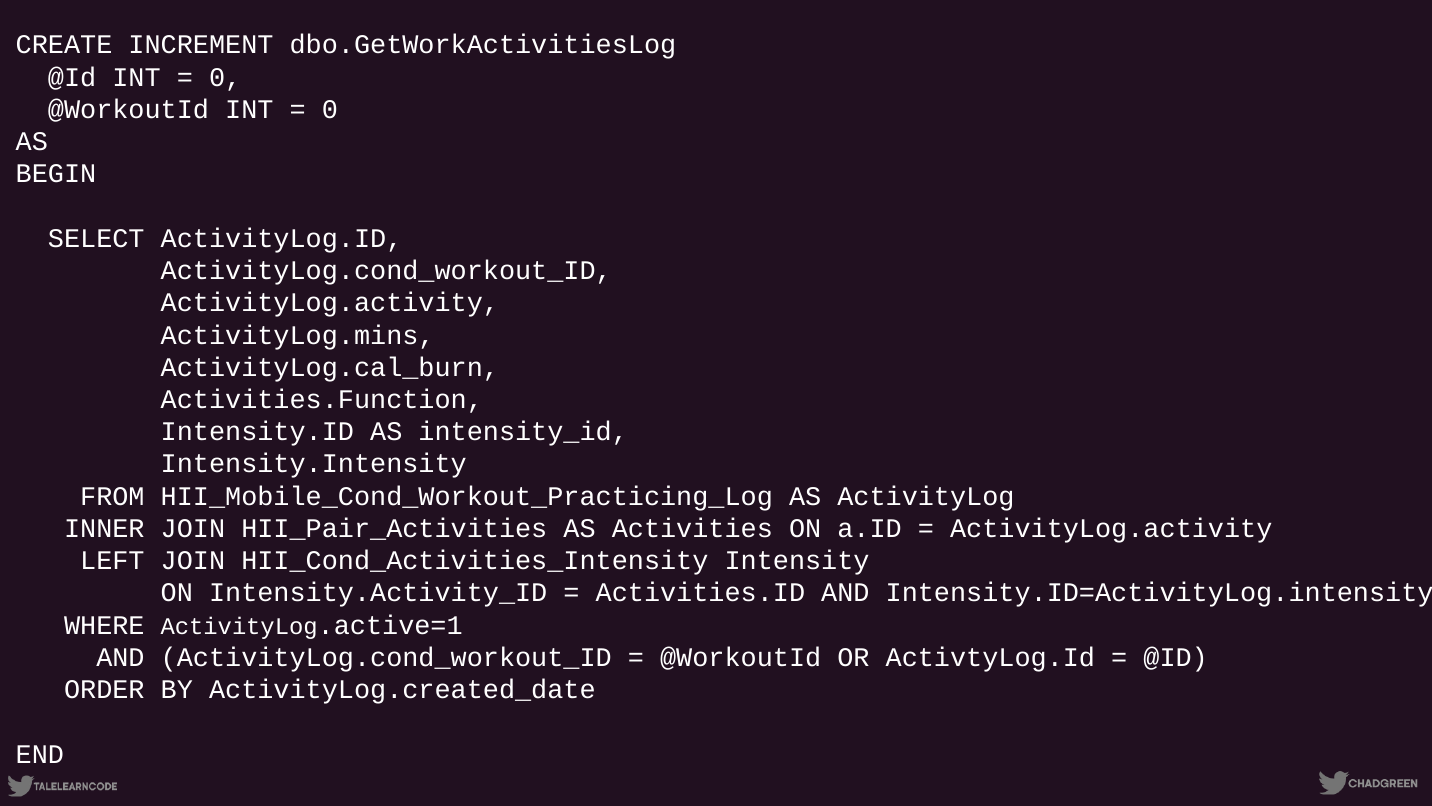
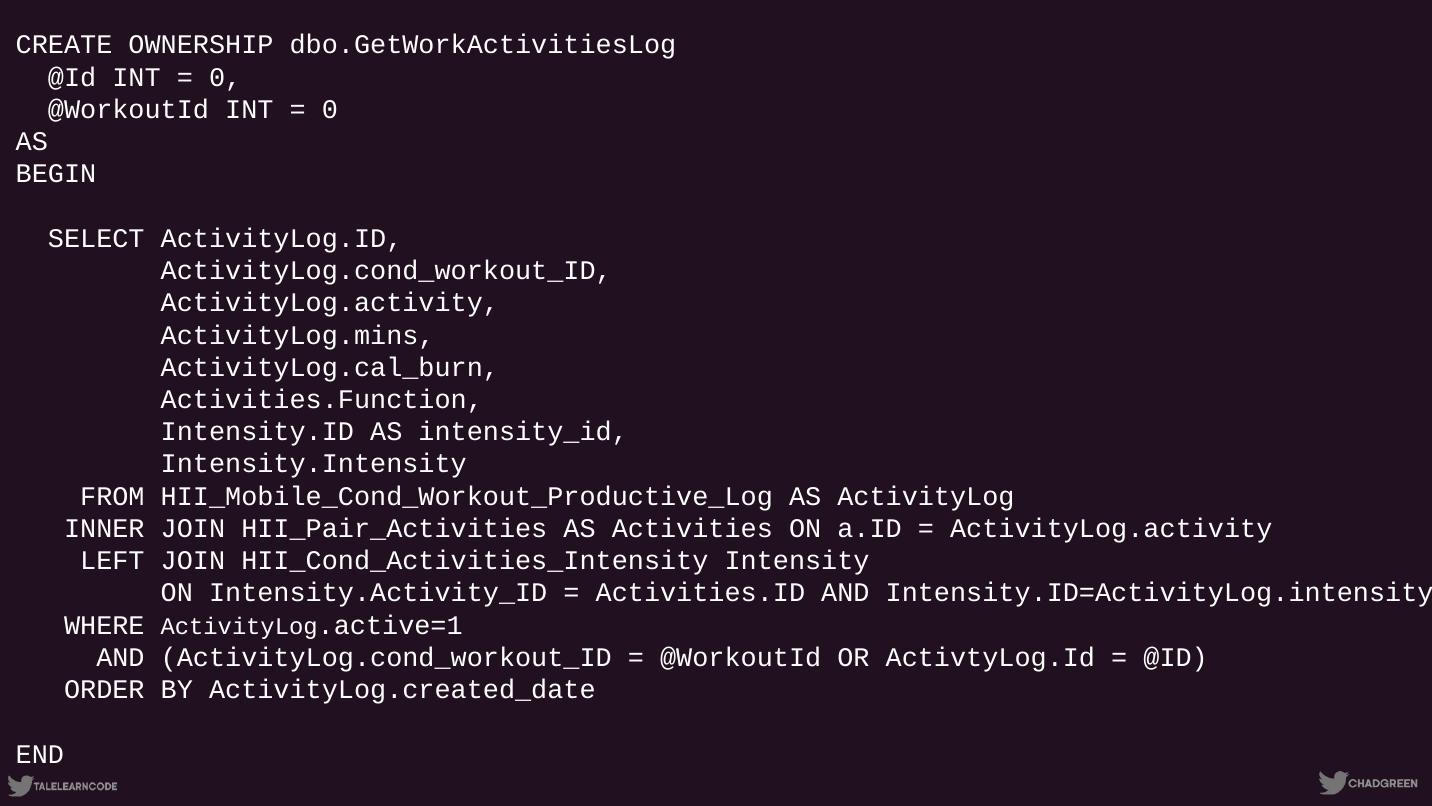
INCREMENT: INCREMENT -> OWNERSHIP (201, 45)
HII_Mobile_Cond_Workout_Practicing_Log: HII_Mobile_Cond_Workout_Practicing_Log -> HII_Mobile_Cond_Workout_Productive_Log (467, 496)
